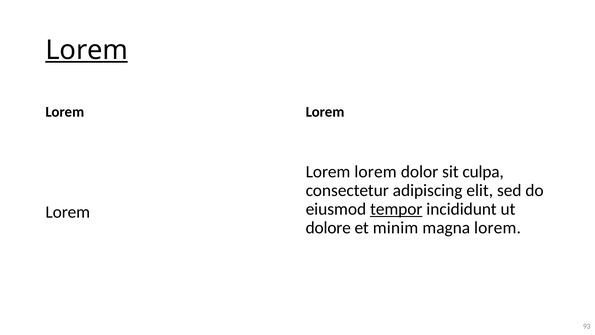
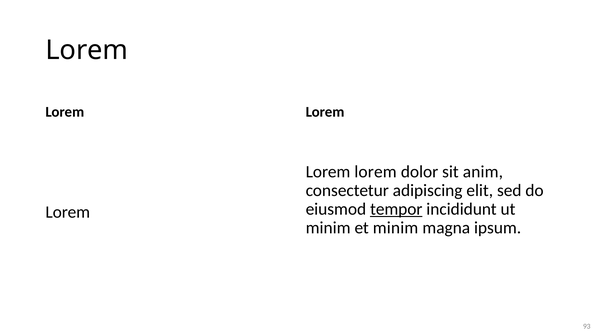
Lorem underline: present -> none (87, 50)
culpa: culpa -> anim (483, 171)
dolore: dolore -> minim (328, 228)
magna lorem: lorem -> ipsum (498, 228)
